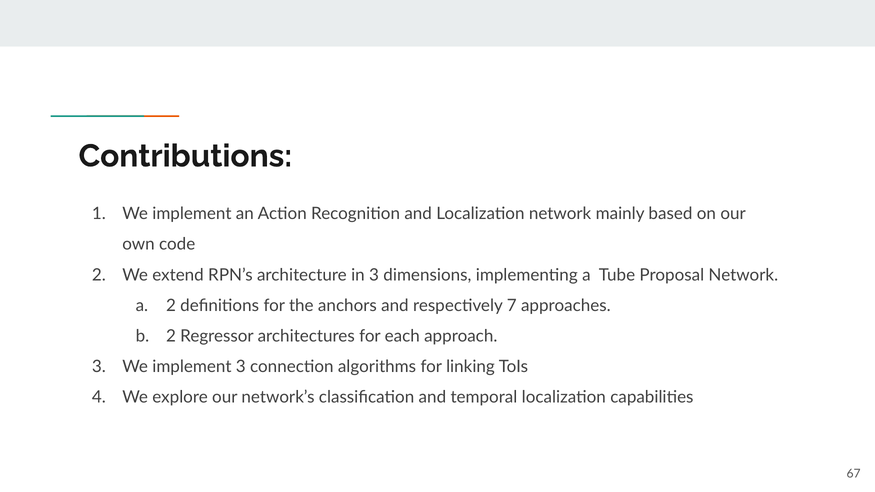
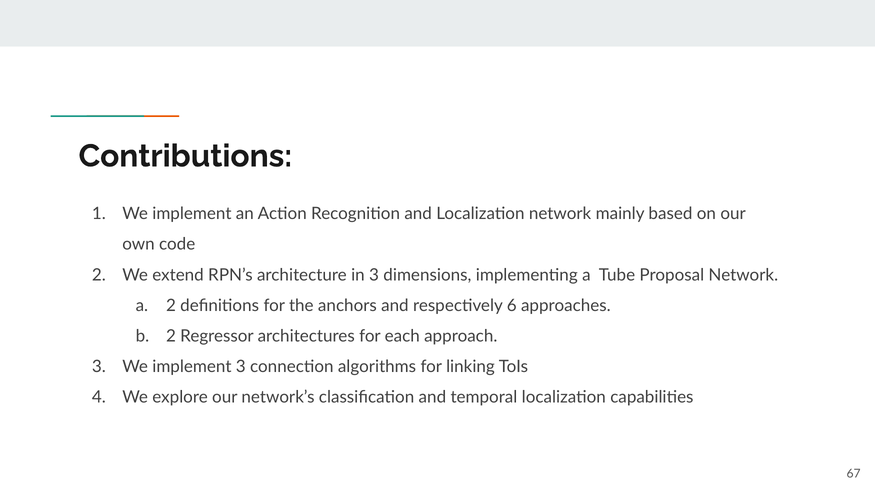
7: 7 -> 6 (512, 306)
